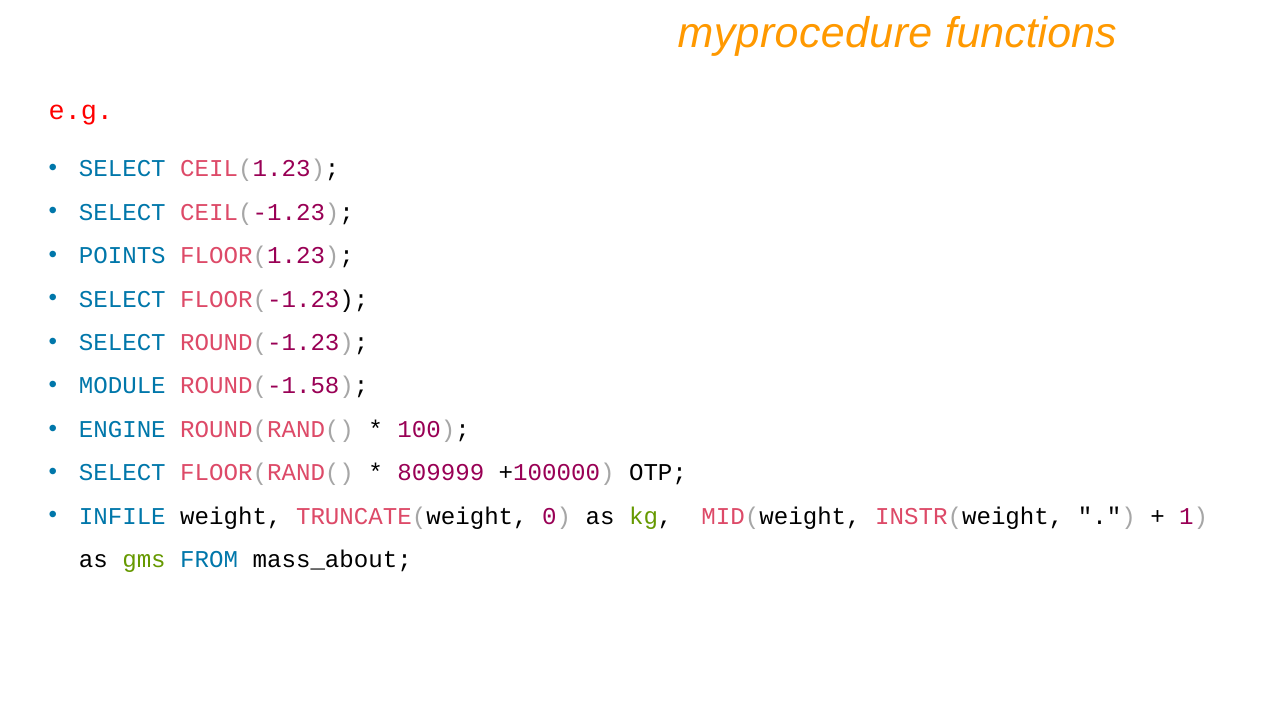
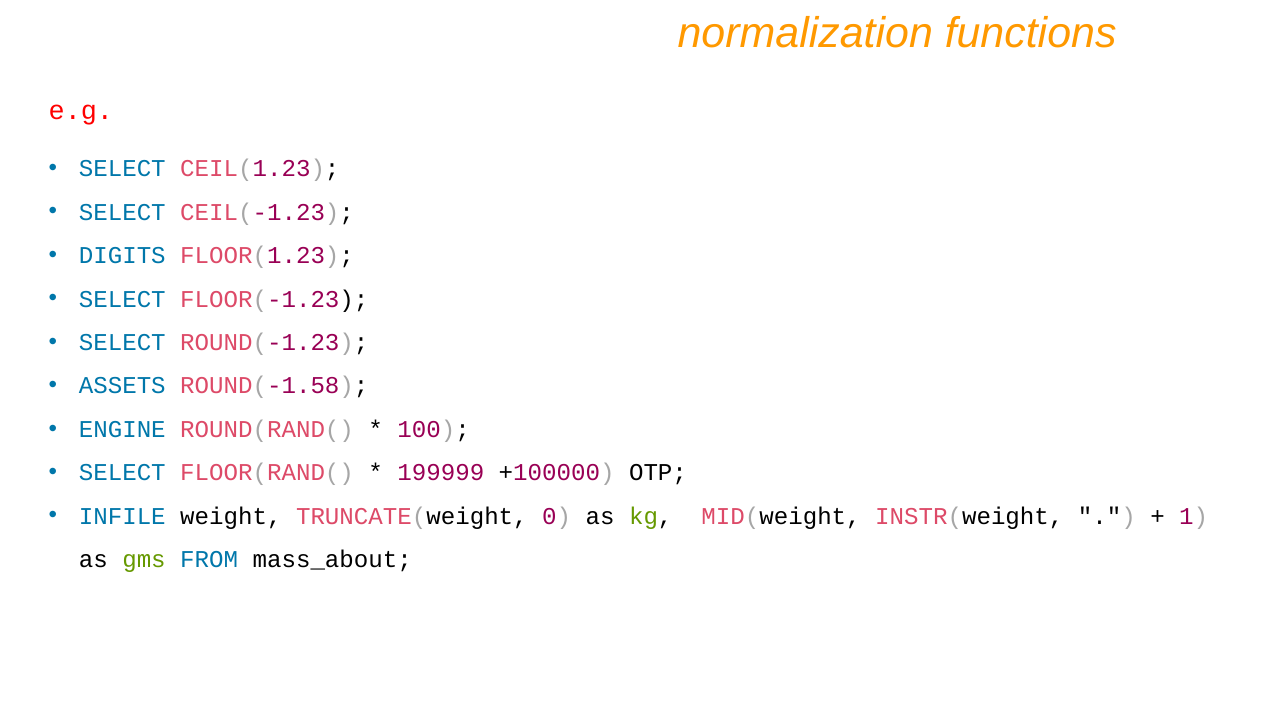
myprocedure: myprocedure -> normalization (805, 33)
POINTS: POINTS -> DIGITS (122, 256)
MODULE: MODULE -> ASSETS (122, 386)
809999: 809999 -> 199999 (441, 473)
